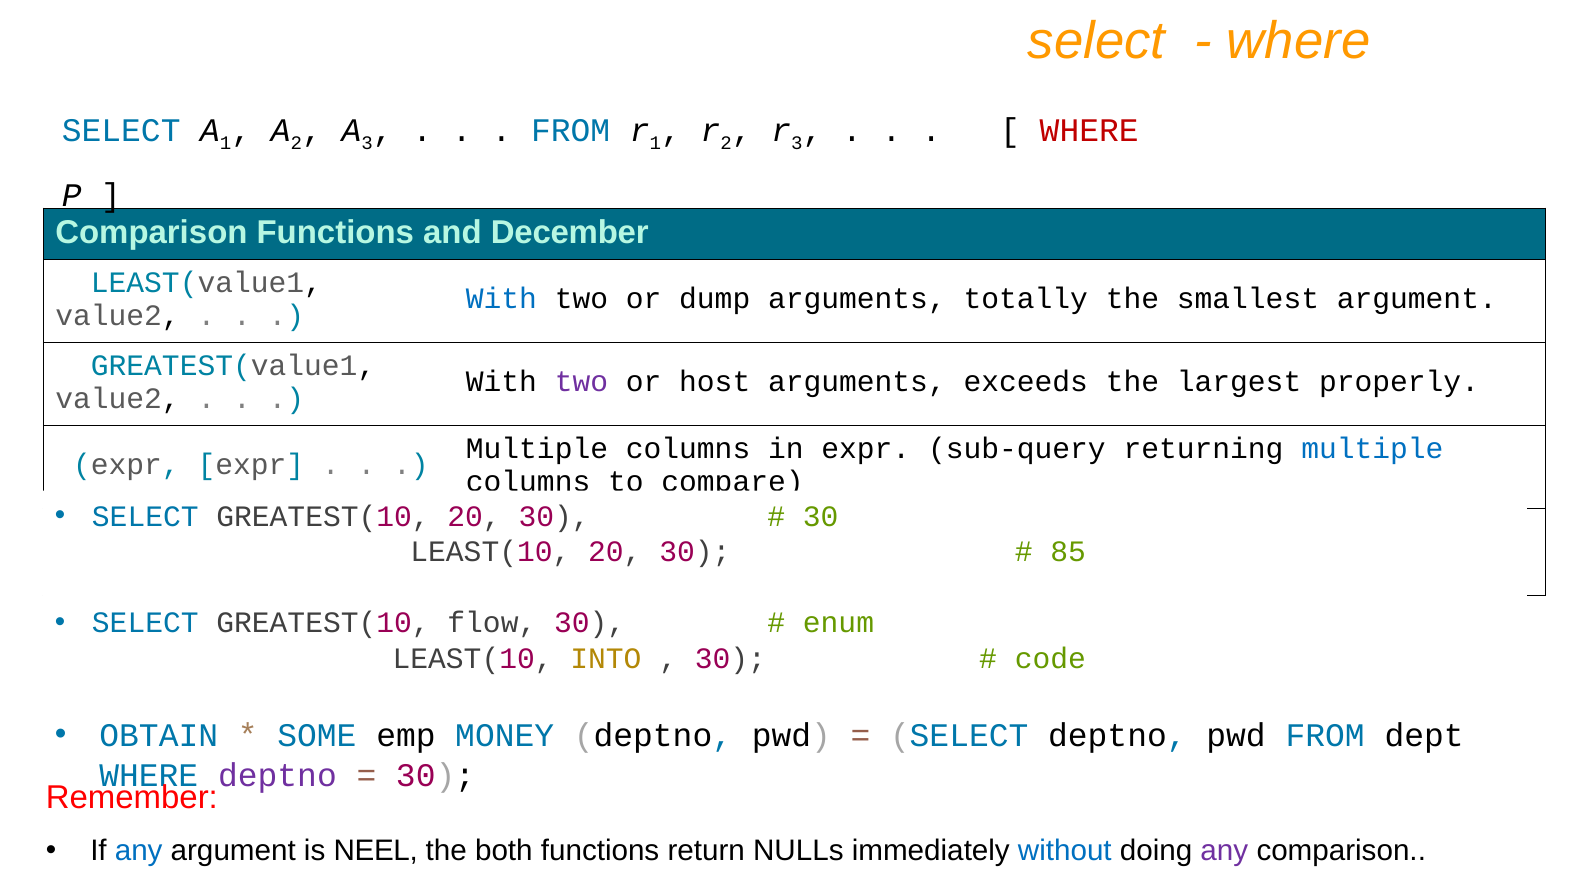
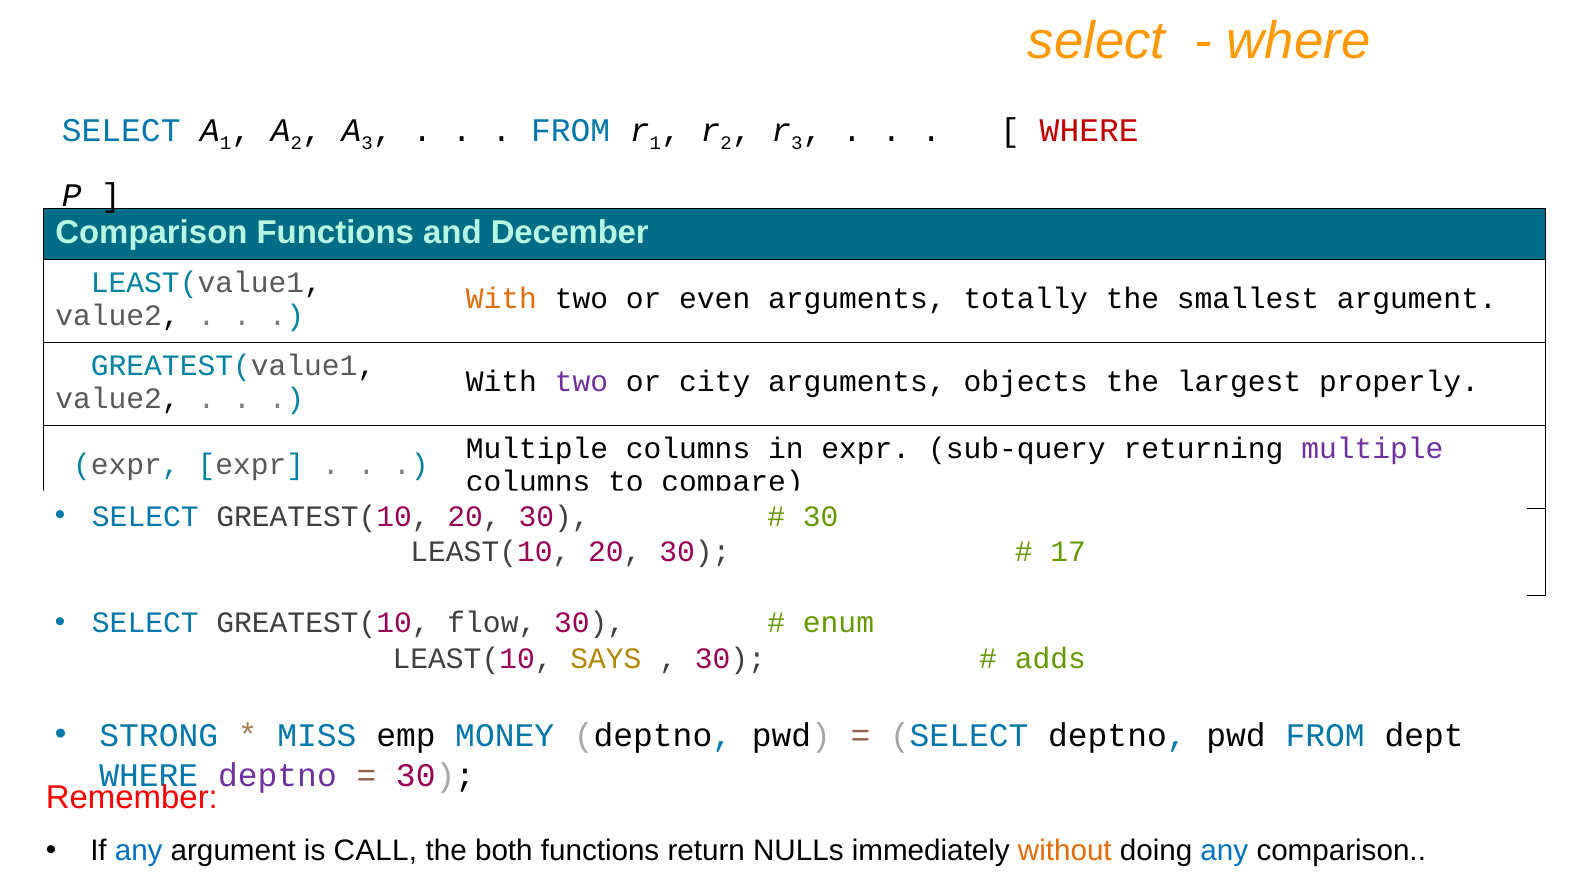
With colour: blue -> orange (501, 299)
dump: dump -> even (715, 299)
host: host -> city (715, 382)
exceeds: exceeds -> objects (1026, 382)
multiple colour: blue -> purple (1372, 448)
85: 85 -> 17 (1068, 552)
INTO: INTO -> SAYS (606, 658)
code: code -> adds (1050, 658)
OBTAIN: OBTAIN -> STRONG (159, 736)
SOME: SOME -> MISS (317, 736)
NEEL: NEEL -> CALL (375, 851)
without colour: blue -> orange (1065, 851)
any colour: purple -> blue (1224, 851)
